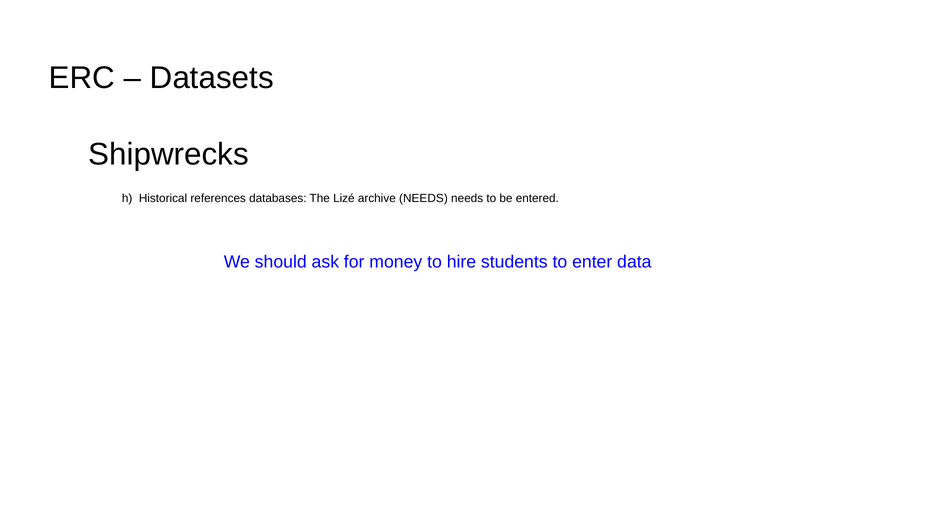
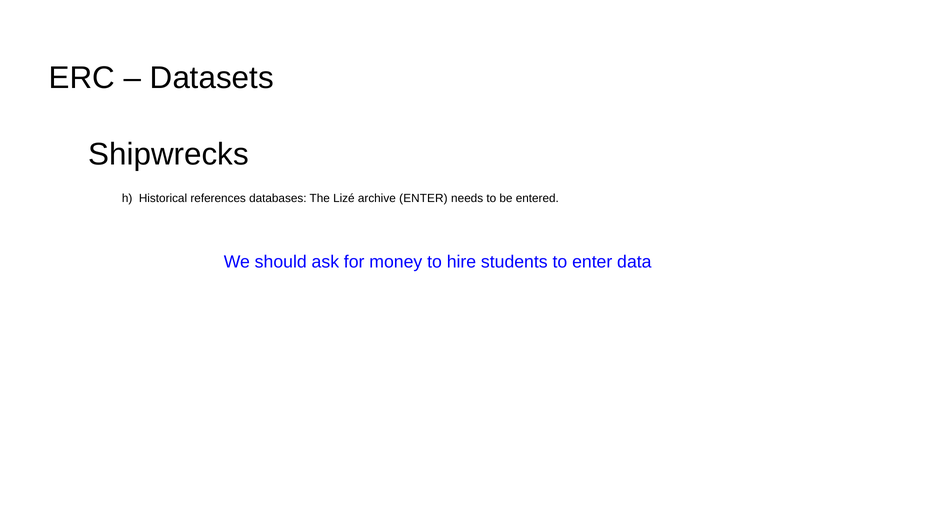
archive NEEDS: NEEDS -> ENTER (423, 198)
